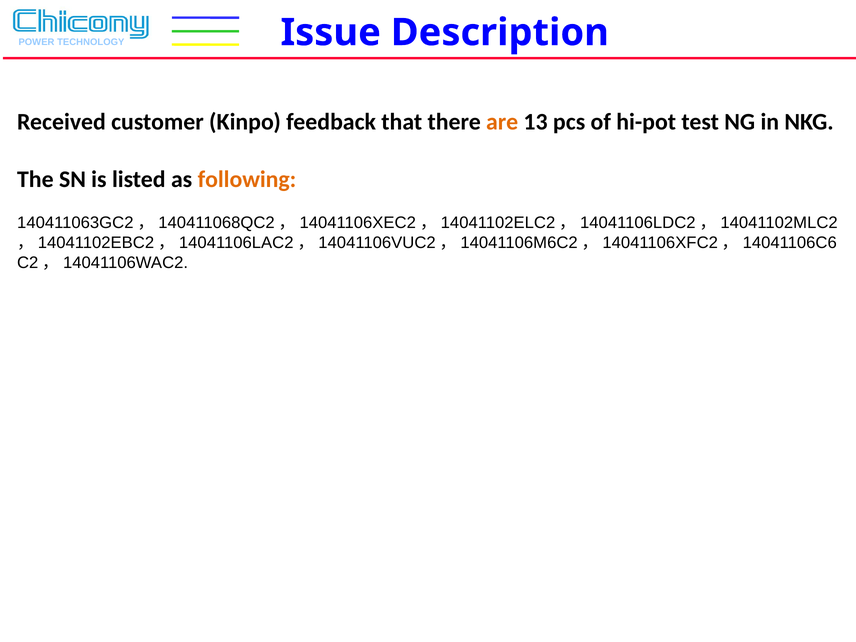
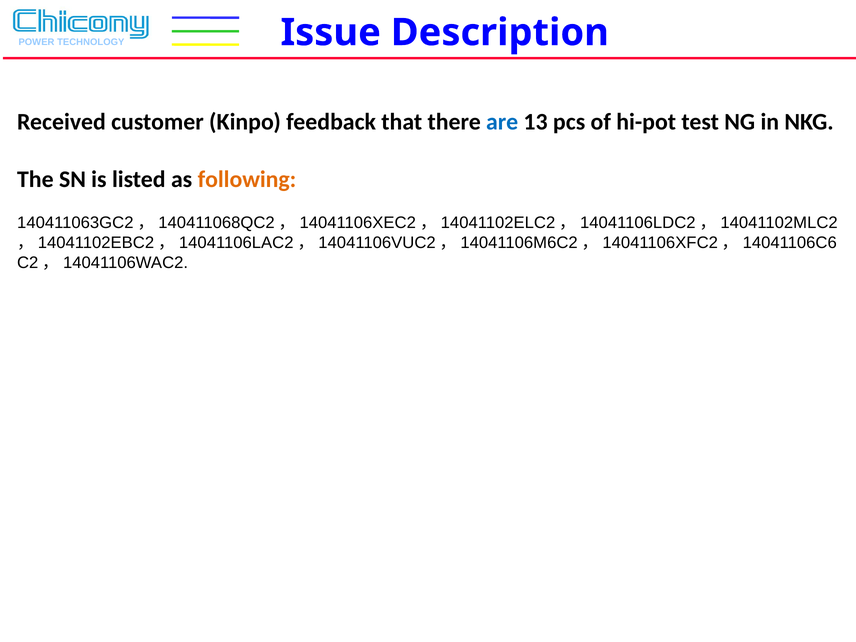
are colour: orange -> blue (502, 122)
